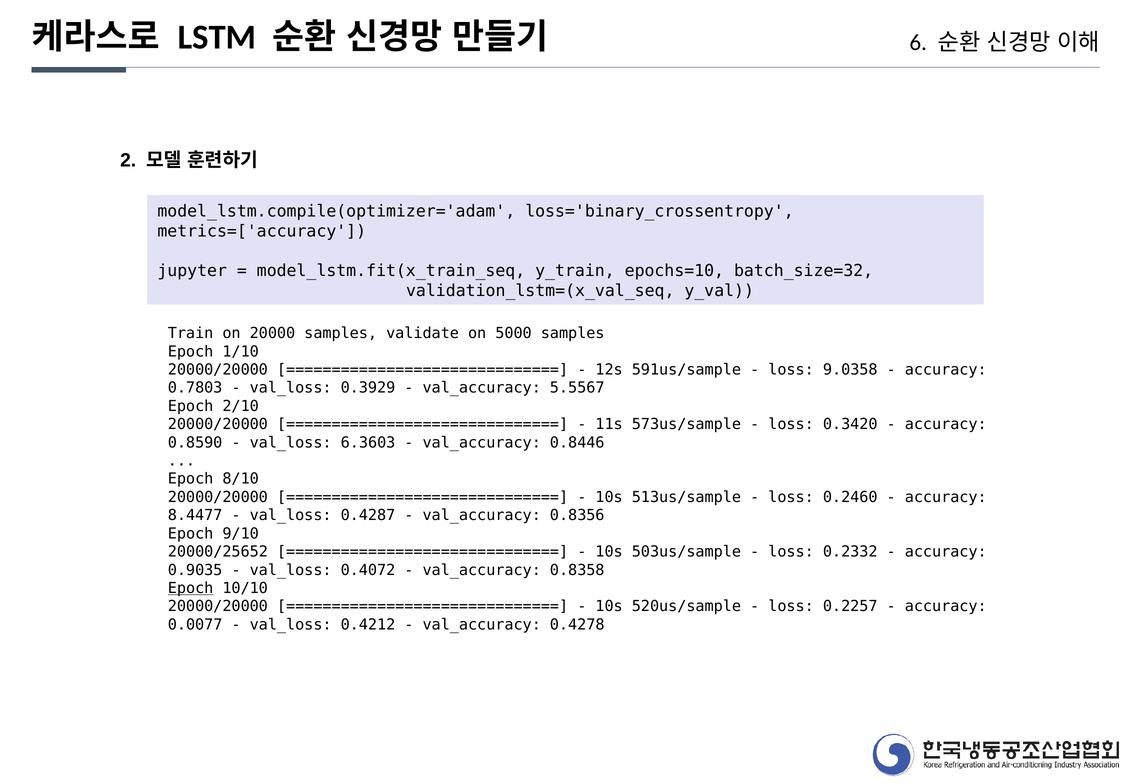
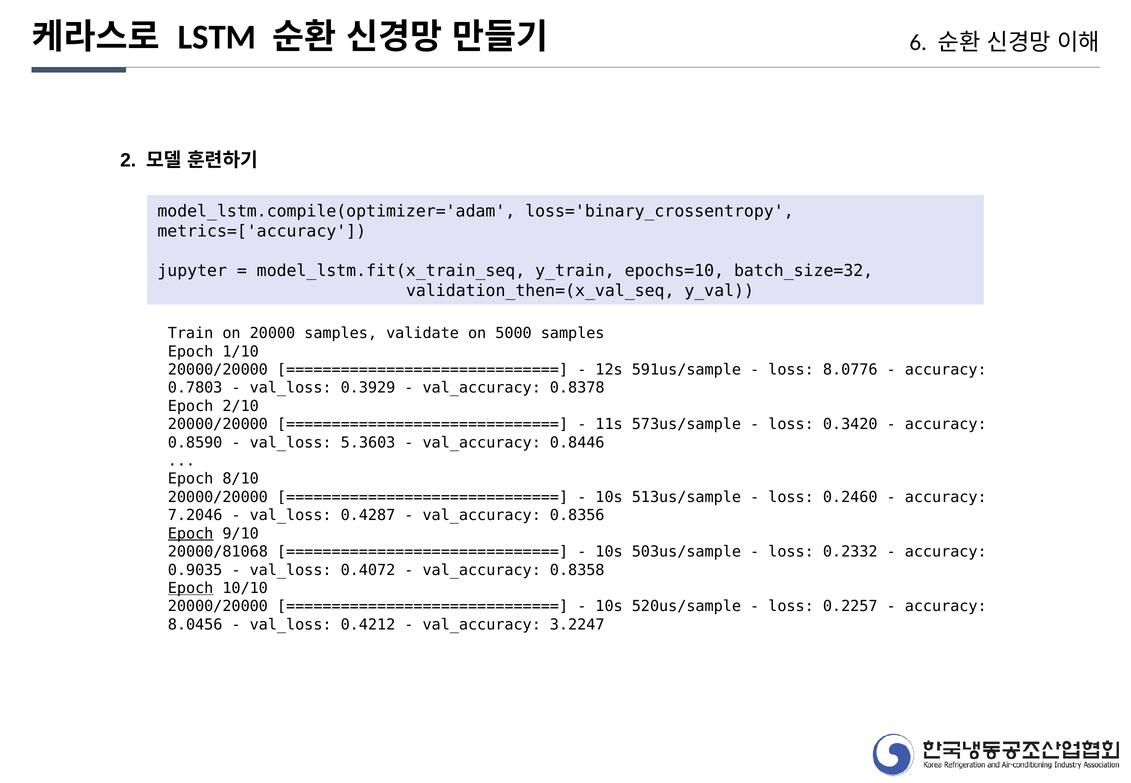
validation_lstm=(x_val_seq: validation_lstm=(x_val_seq -> validation_then=(x_val_seq (540, 291)
9.0358: 9.0358 -> 8.0776 (850, 370)
5.5567: 5.5567 -> 0.8378 (577, 388)
6.3603: 6.3603 -> 5.3603 (368, 443)
8.4477: 8.4477 -> 7.2046 (195, 515)
Epoch underline: none -> present (191, 534)
20000/25652: 20000/25652 -> 20000/81068 (218, 552)
0.0077: 0.0077 -> 8.0456 (195, 625)
0.4278: 0.4278 -> 3.2247 (577, 625)
